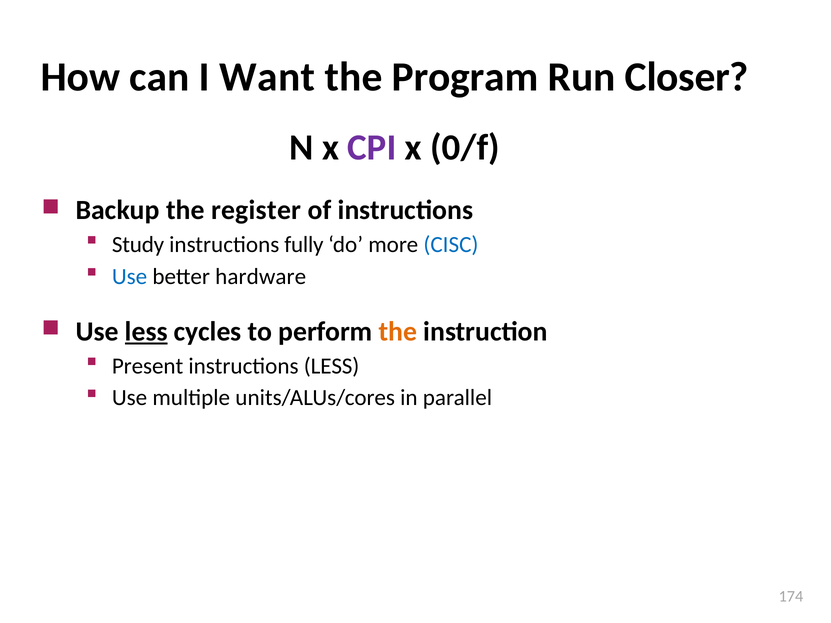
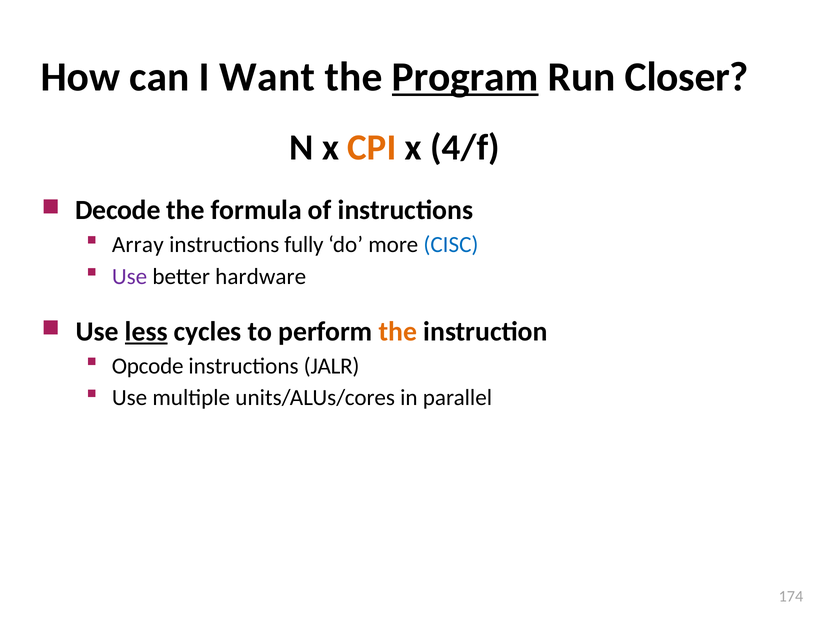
Program underline: none -> present (465, 77)
CPI colour: purple -> orange (372, 148)
0/f: 0/f -> 4/f (465, 148)
Backup: Backup -> Decode (118, 210)
register: register -> formula (256, 210)
Study: Study -> Array (138, 245)
Use colour: blue -> purple (130, 277)
Present: Present -> Opcode (148, 366)
instructions LESS: LESS -> JALR (332, 366)
